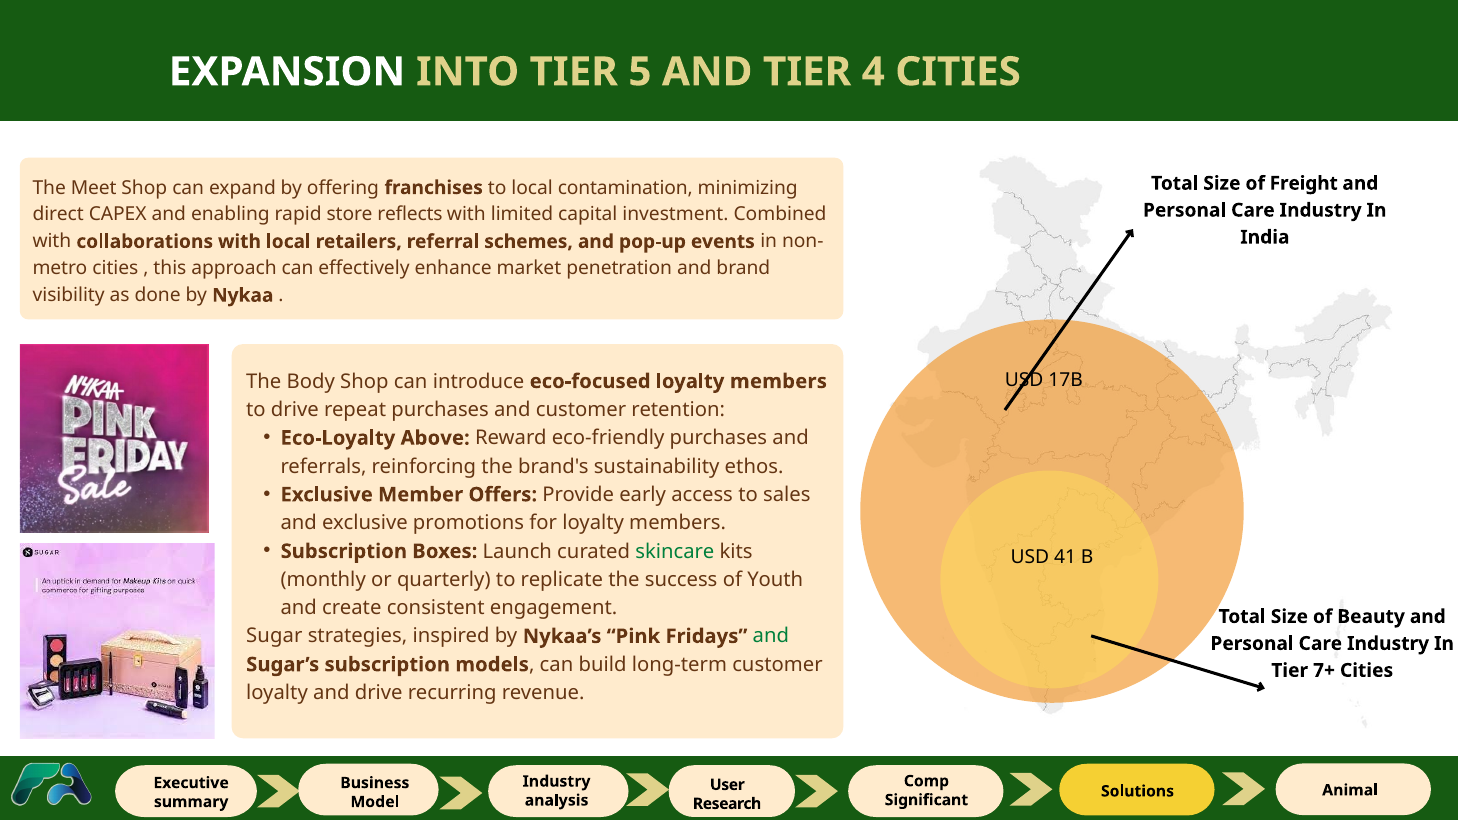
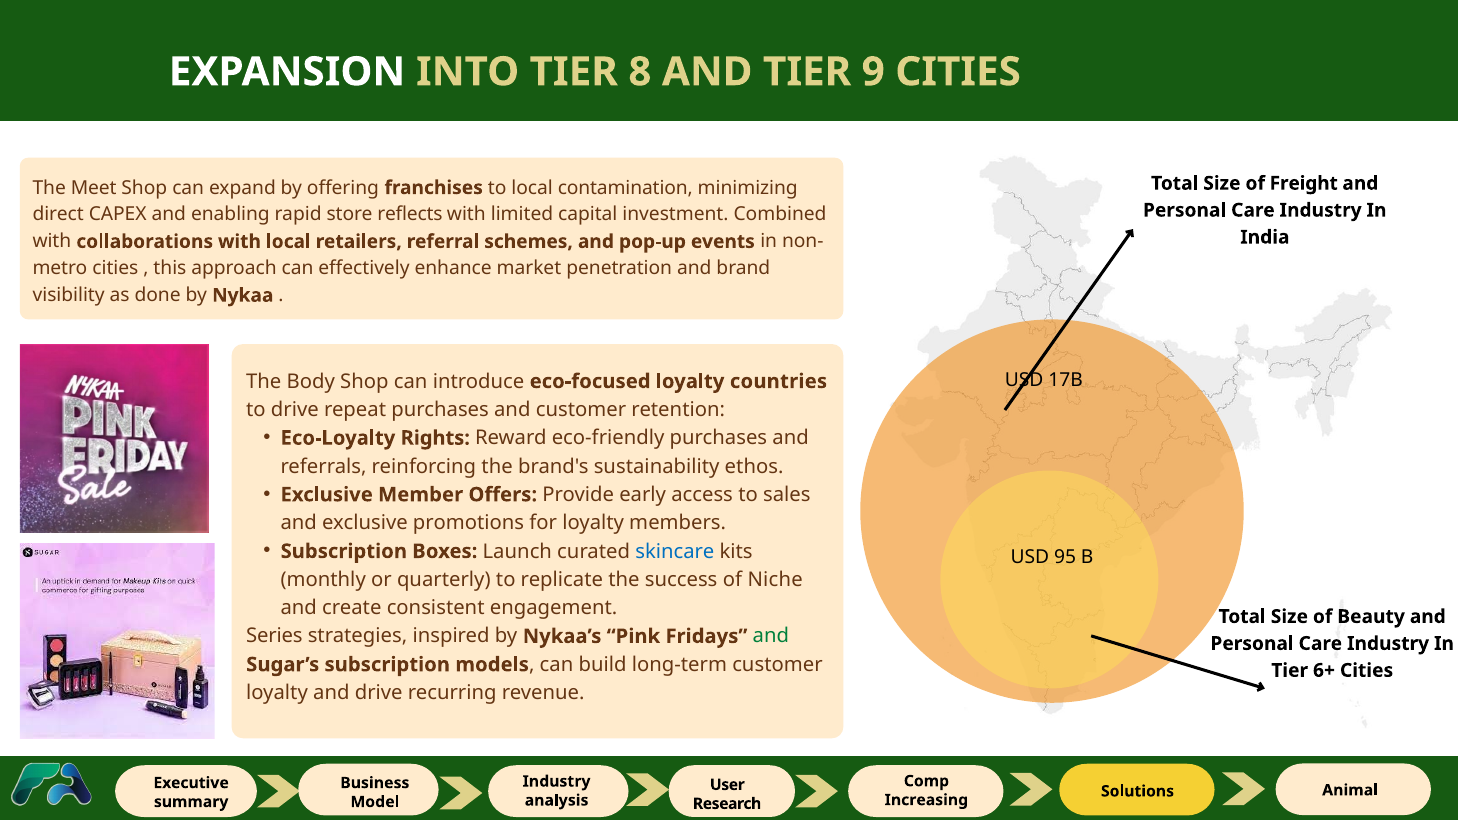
5: 5 -> 8 (640, 72)
4: 4 -> 9 (873, 72)
eco-focused loyalty members: members -> countries (778, 381)
Above: Above -> Rights (435, 438)
skincare colour: green -> blue (675, 551)
41: 41 -> 95 (1065, 557)
Youth: Youth -> Niche (775, 580)
Sugar: Sugar -> Series (274, 636)
7+: 7+ -> 6+ (1324, 671)
Significant: Significant -> Increasing (926, 800)
